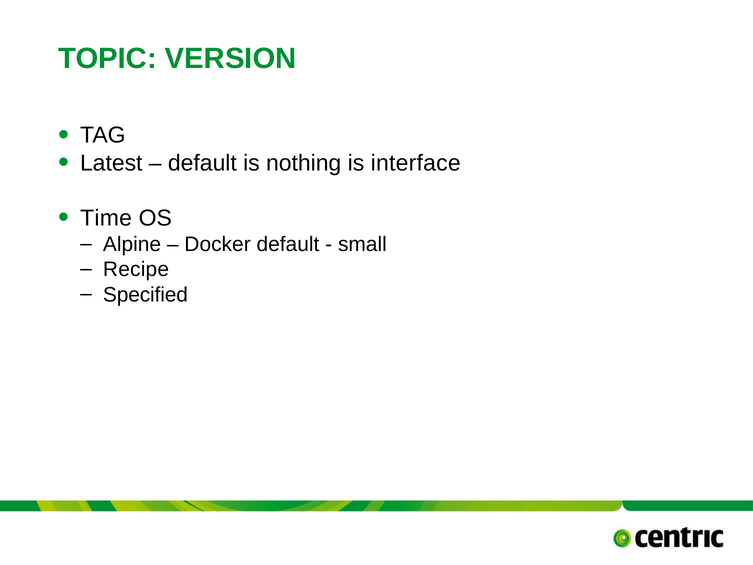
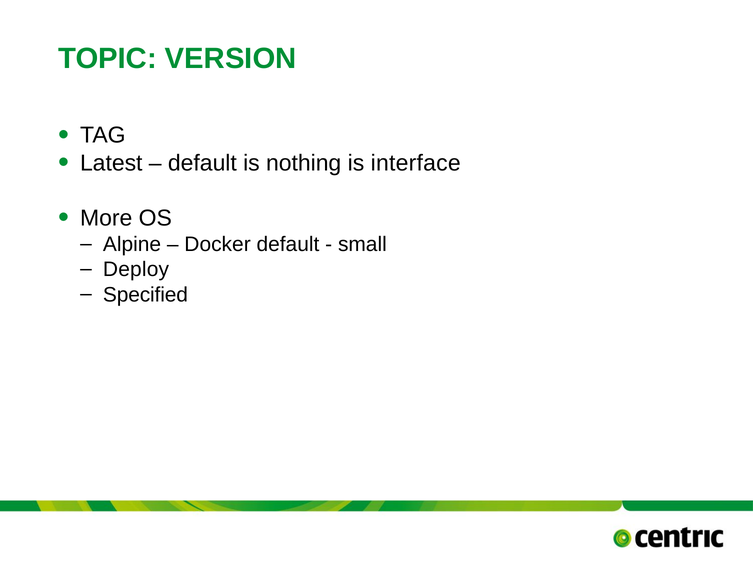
Time: Time -> More (106, 218)
Recipe: Recipe -> Deploy (136, 269)
